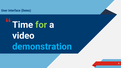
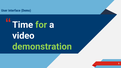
demonstration colour: light blue -> light green (42, 47)
